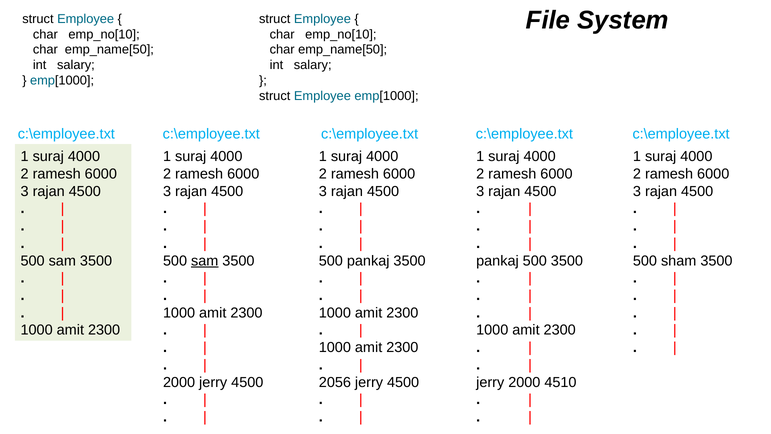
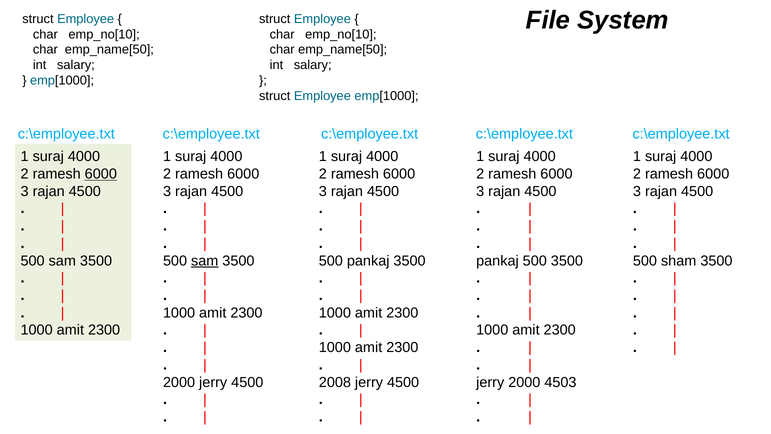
6000 underline: none -> present (101, 174)
2056: 2056 -> 2008 (335, 382)
4510: 4510 -> 4503 (560, 382)
